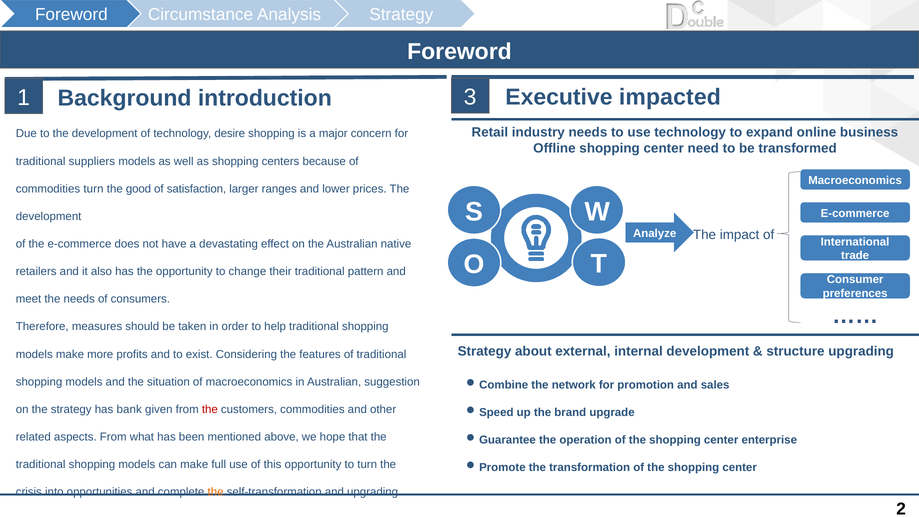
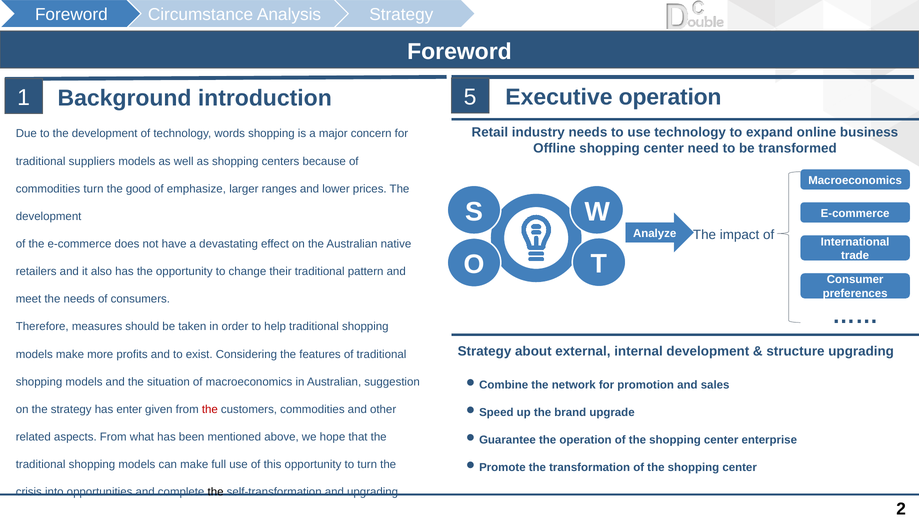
Executive impacted: impacted -> operation (670, 97)
3: 3 -> 5 (470, 97)
desire: desire -> words (230, 134)
satisfaction: satisfaction -> emphasize (196, 189)
bank: bank -> enter (129, 409)
the colour: orange -> black (216, 492)
